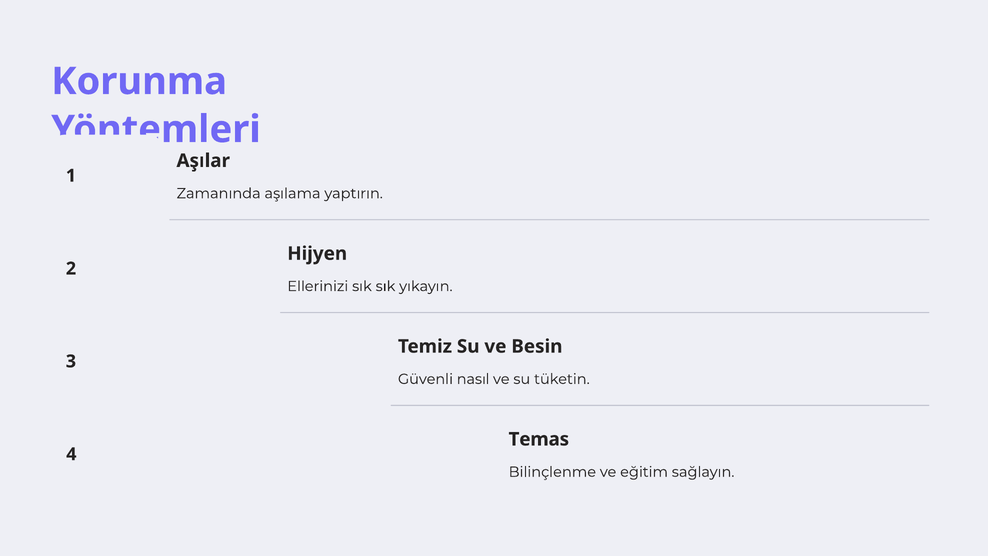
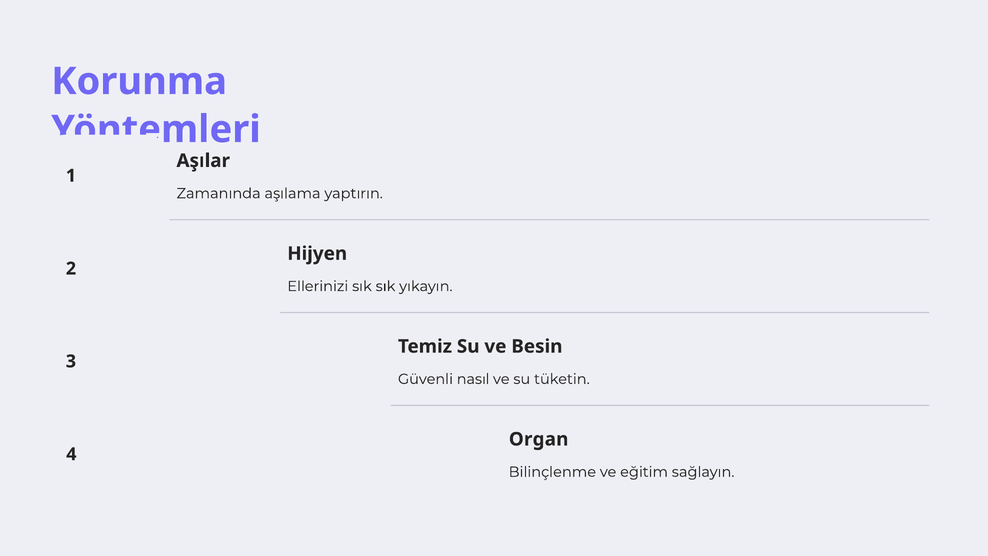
Temas: Temas -> Organ (539, 439)
